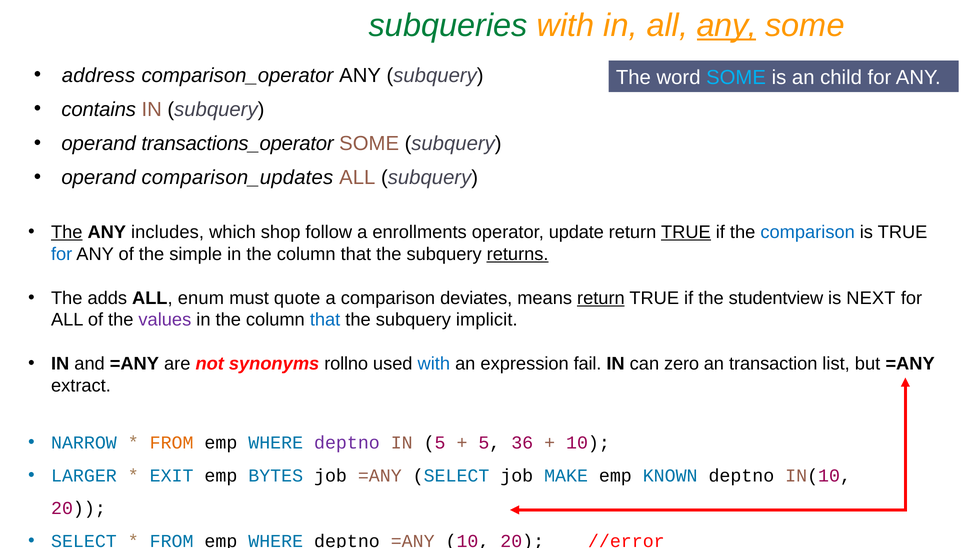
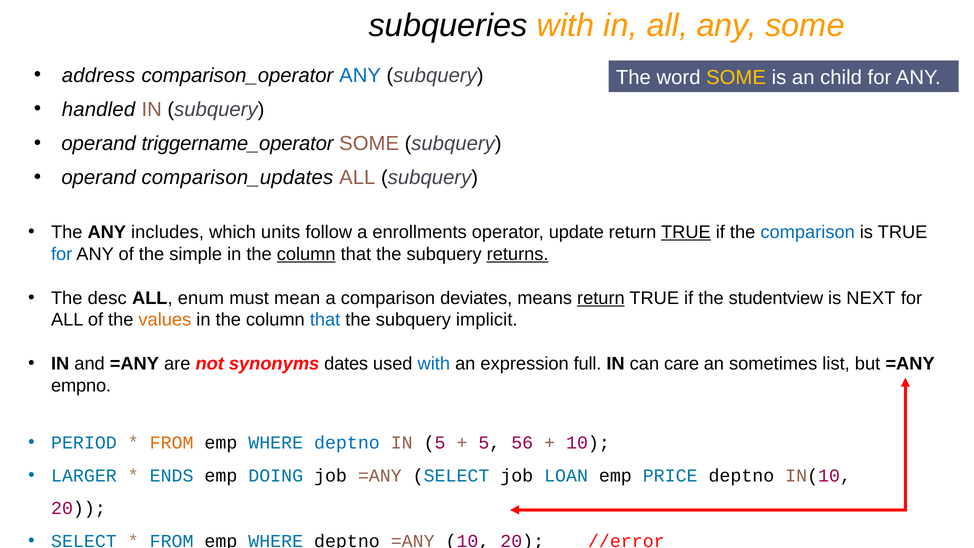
subqueries colour: green -> black (448, 25)
any underline: present -> none (727, 25)
ANY colour: black -> blue (360, 75)
SOME colour: light blue -> yellow (736, 78)
contains: contains -> handled (98, 109)
transactions_operator: transactions_operator -> triggername_operator (238, 143)
The underline: present -> none (67, 232)
shop: shop -> units (281, 232)
column underline: none -> present (306, 254)
adds: adds -> desc (107, 298)
quote: quote -> mean (297, 298)
values colour: purple -> orange (165, 320)
rollno: rollno -> dates (346, 364)
fail: fail -> full (588, 364)
zero: zero -> care (682, 364)
transaction: transaction -> sometimes (773, 364)
extract: extract -> empno (81, 386)
NARROW: NARROW -> PERIOD (84, 443)
deptno colour: purple -> blue (347, 443)
36: 36 -> 56 (522, 443)
EXIT: EXIT -> ENDS (172, 475)
BYTES: BYTES -> DOING (276, 475)
MAKE: MAKE -> LOAN (566, 475)
KNOWN: KNOWN -> PRICE (670, 475)
